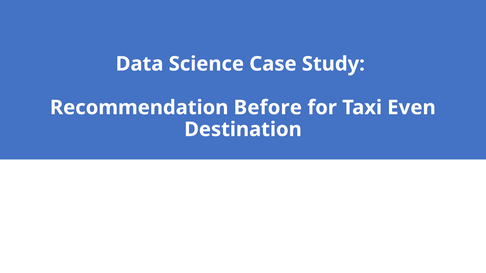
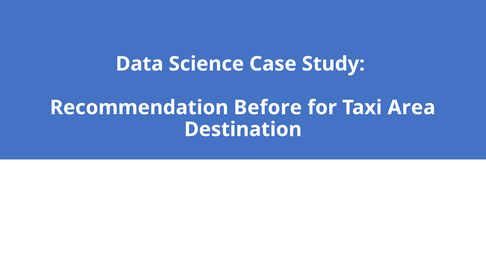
Even: Even -> Area (411, 108)
